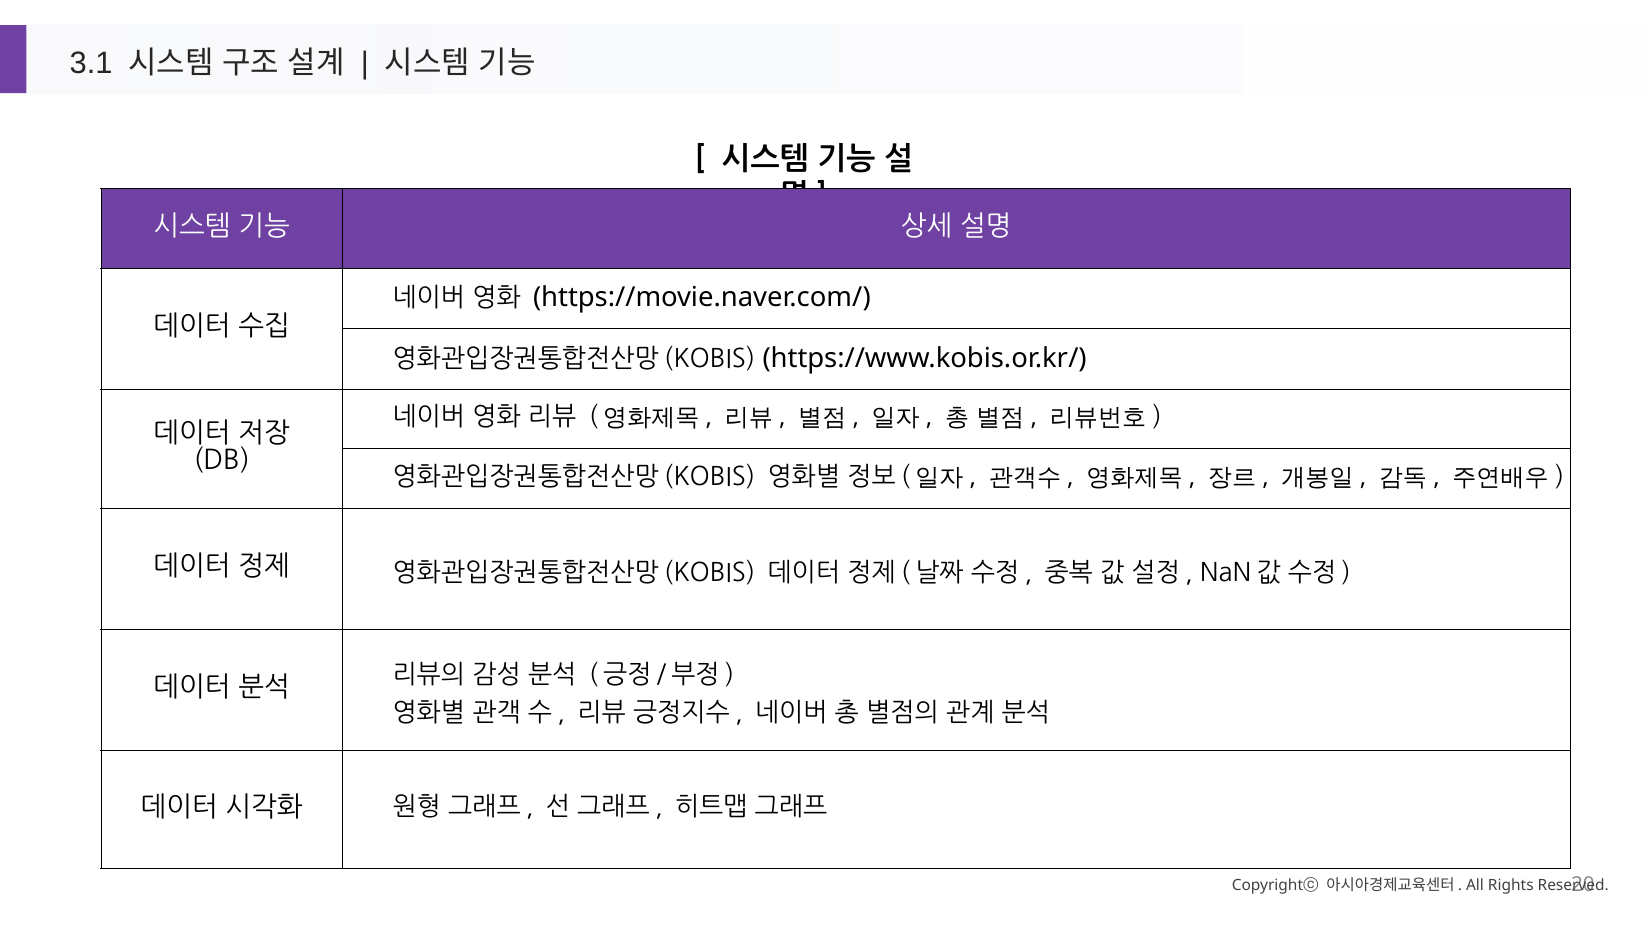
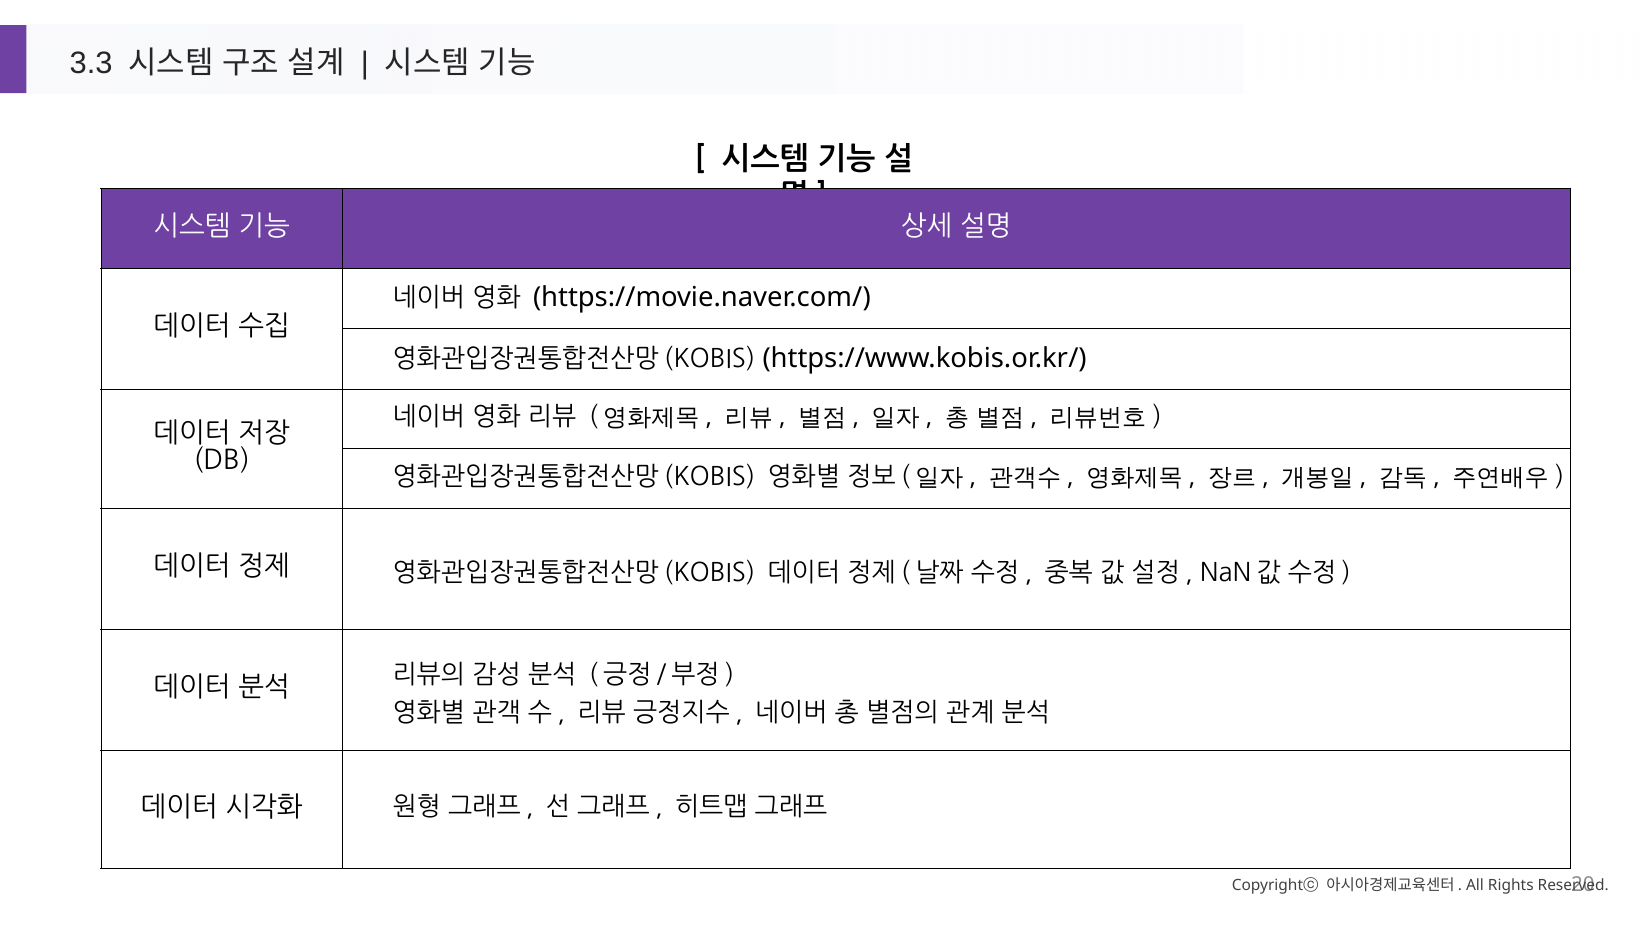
3.1: 3.1 -> 3.3 (91, 63)
